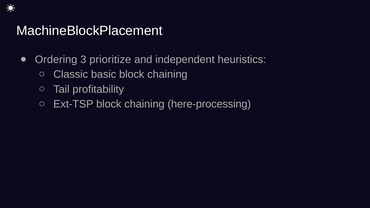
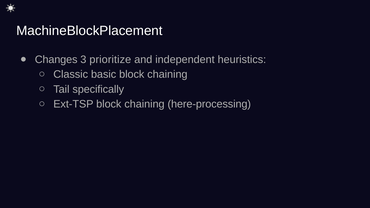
Ordering: Ordering -> Changes (56, 59)
profitability: profitability -> specifically (98, 89)
